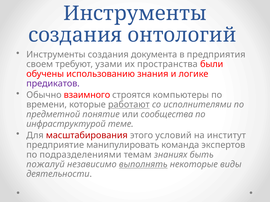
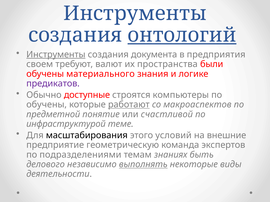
онтологий underline: none -> present (182, 35)
Инструменты underline: none -> present (56, 55)
узами: узами -> валют (109, 64)
использованию: использованию -> материального (101, 74)
взаимного: взаимного -> доступные (87, 95)
времени: времени -> обучены (47, 105)
исполнителями: исполнителями -> макроаспектов (197, 105)
сообщества: сообщества -> счастливой (167, 115)
масштабирования colour: red -> black (87, 136)
институт: институт -> внешние (227, 136)
манипулировать: манипулировать -> геометрическую (123, 145)
пожалуй: пожалуй -> делового (46, 165)
